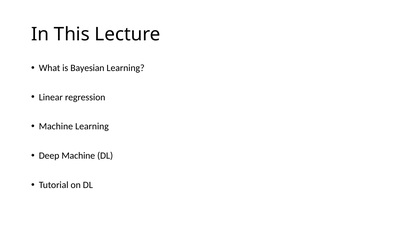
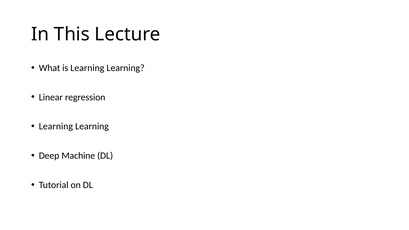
is Bayesian: Bayesian -> Learning (87, 68)
Machine: Machine -> Learning (56, 126)
